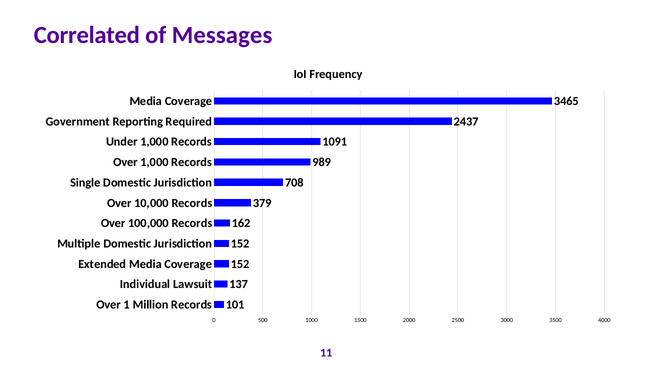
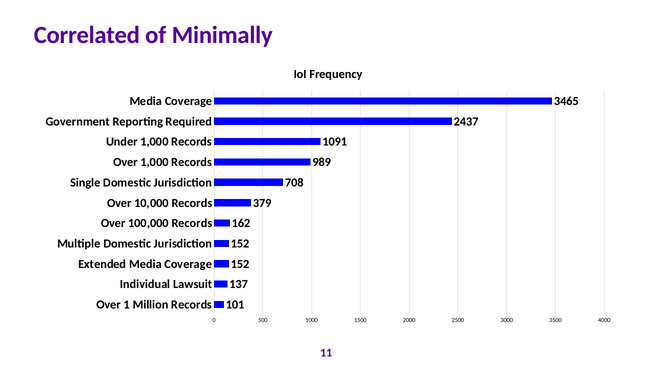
Messages: Messages -> Minimally (222, 35)
